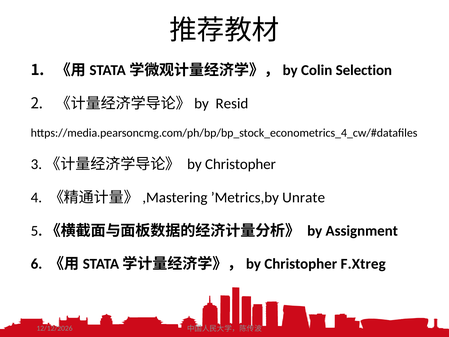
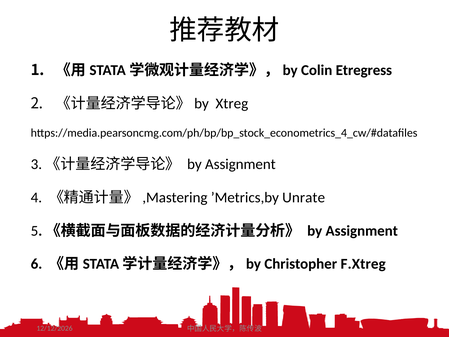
Selection: Selection -> Etregress (364, 70)
Resid: Resid -> Xtreg (232, 104)
Christopher: Christopher -> Assignment (240, 164)
